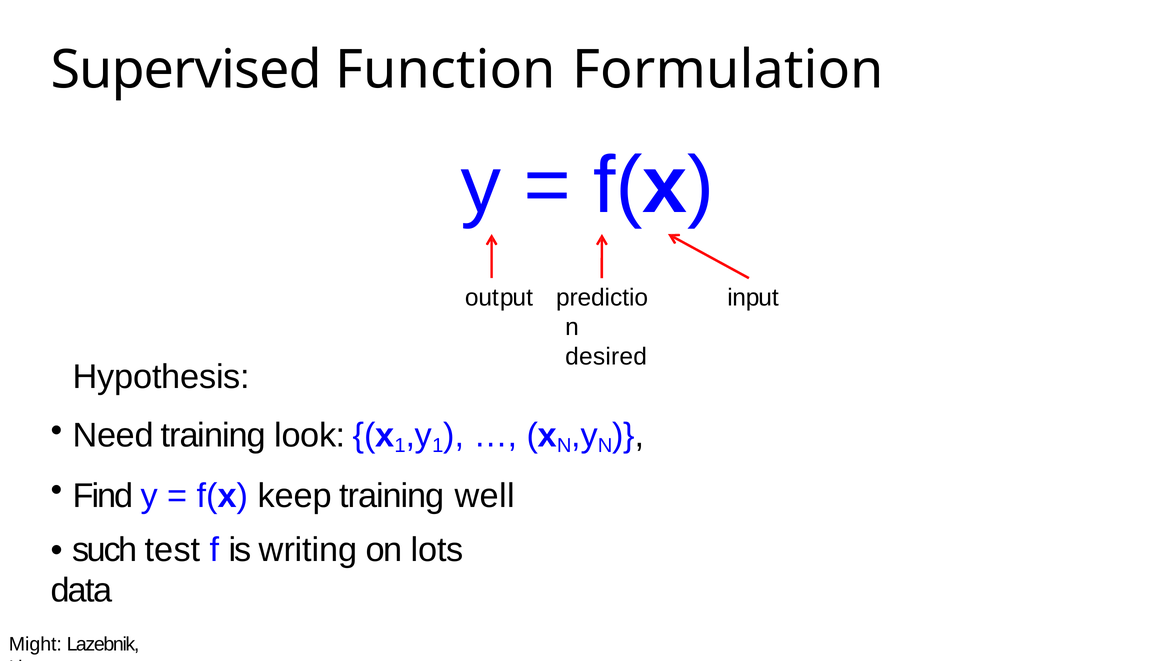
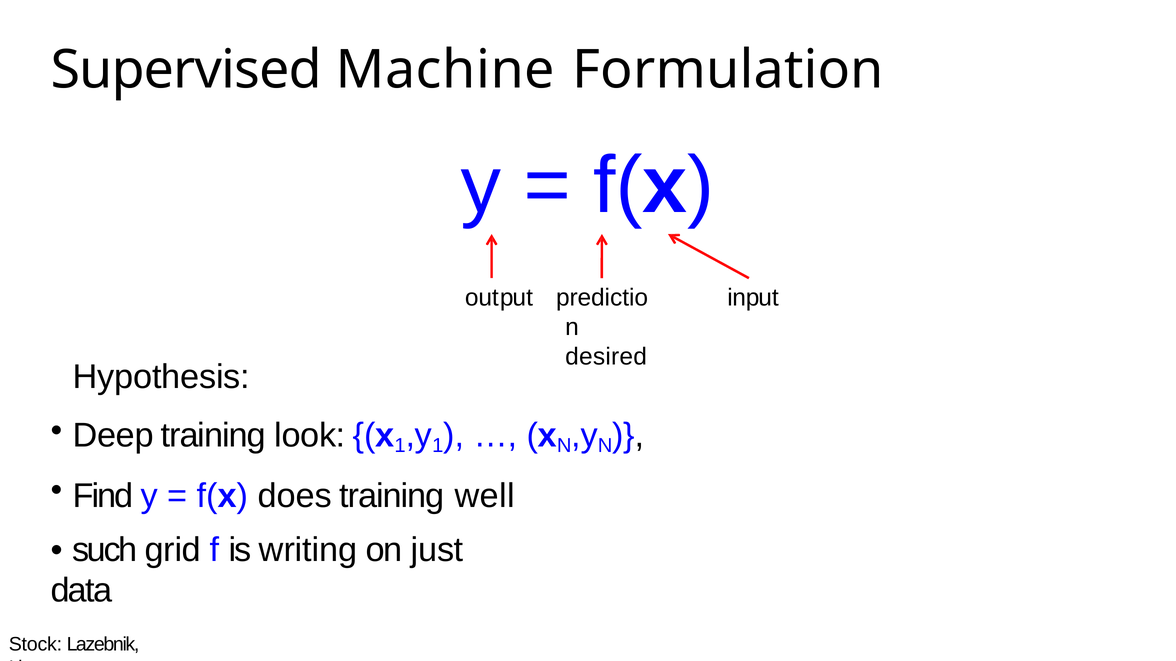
Function: Function -> Machine (445, 70)
Need: Need -> Deep (113, 436)
keep: keep -> does (295, 496)
test: test -> grid (173, 550)
lots: lots -> just (437, 550)
Might: Might -> Stock (35, 645)
